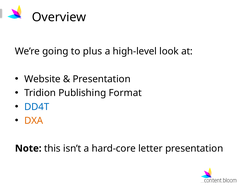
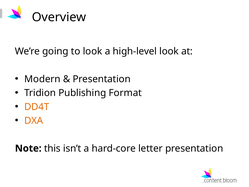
to plus: plus -> look (93, 51)
Website: Website -> Modern (42, 79)
DD4T colour: blue -> orange (37, 107)
